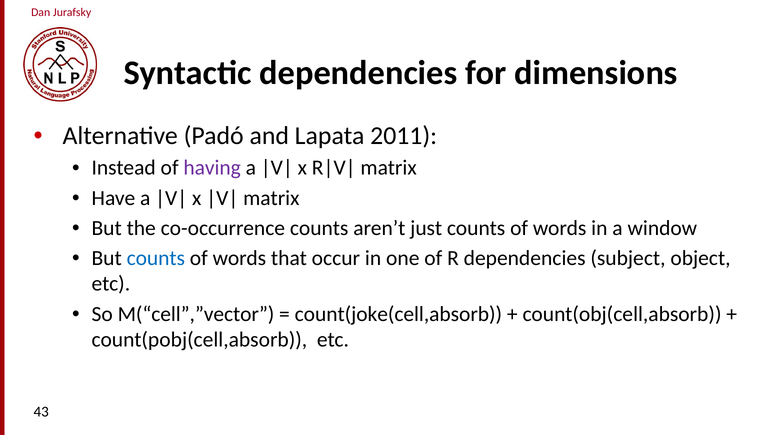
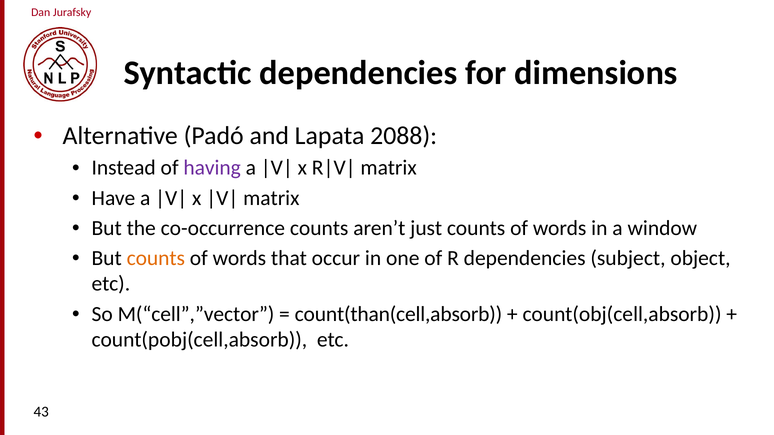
2011: 2011 -> 2088 (404, 136)
counts colour: blue -> orange (156, 258)
count(joke(cell,absorb: count(joke(cell,absorb -> count(than(cell,absorb (398, 314)
